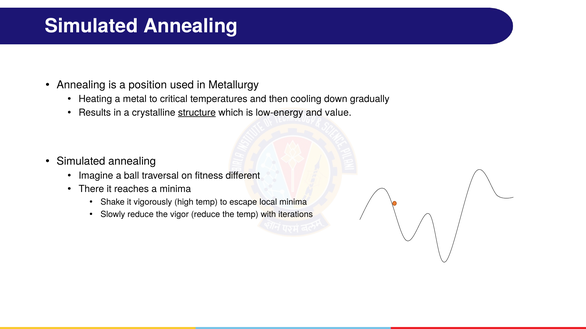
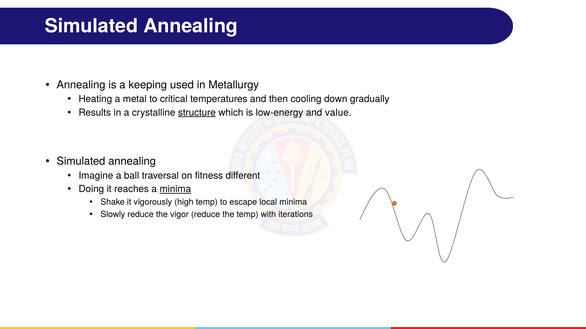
position: position -> keeping (148, 85)
There: There -> Doing (91, 189)
minima underline: none -> present (175, 189)
